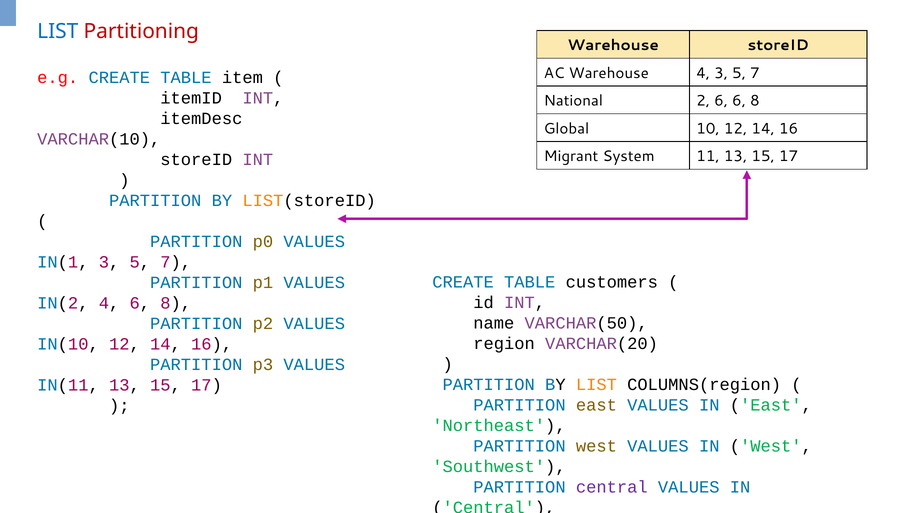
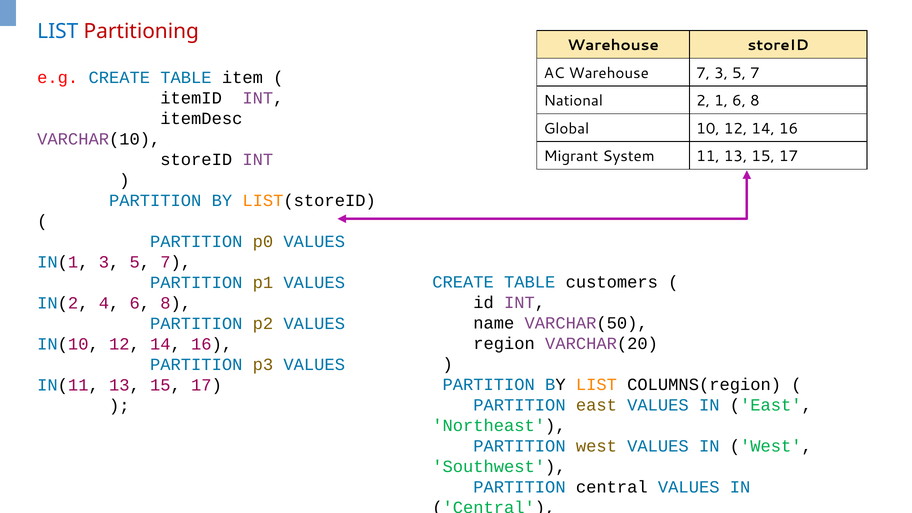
Warehouse 4: 4 -> 7 (703, 73)
2 6: 6 -> 1 (721, 101)
central colour: purple -> black (612, 487)
